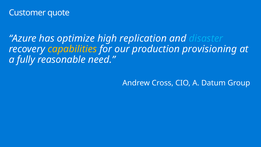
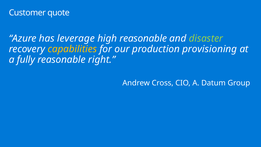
optimize: optimize -> leverage (76, 38)
high replication: replication -> reasonable (143, 38)
disaster colour: light blue -> light green (206, 38)
need: need -> right (102, 60)
